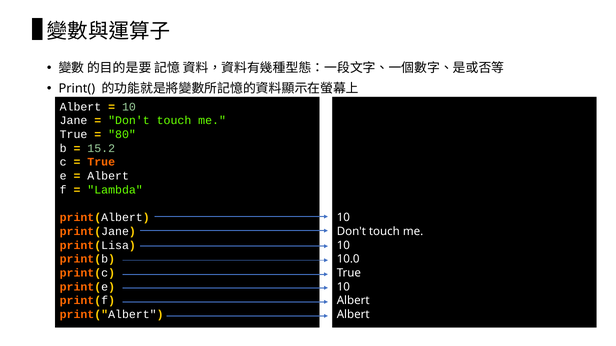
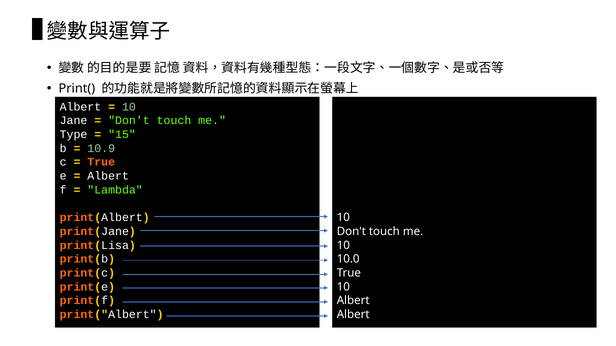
True: True -> Type (74, 135)
80: 80 -> 15 (122, 135)
15.2: 15.2 -> 10.9 (101, 149)
